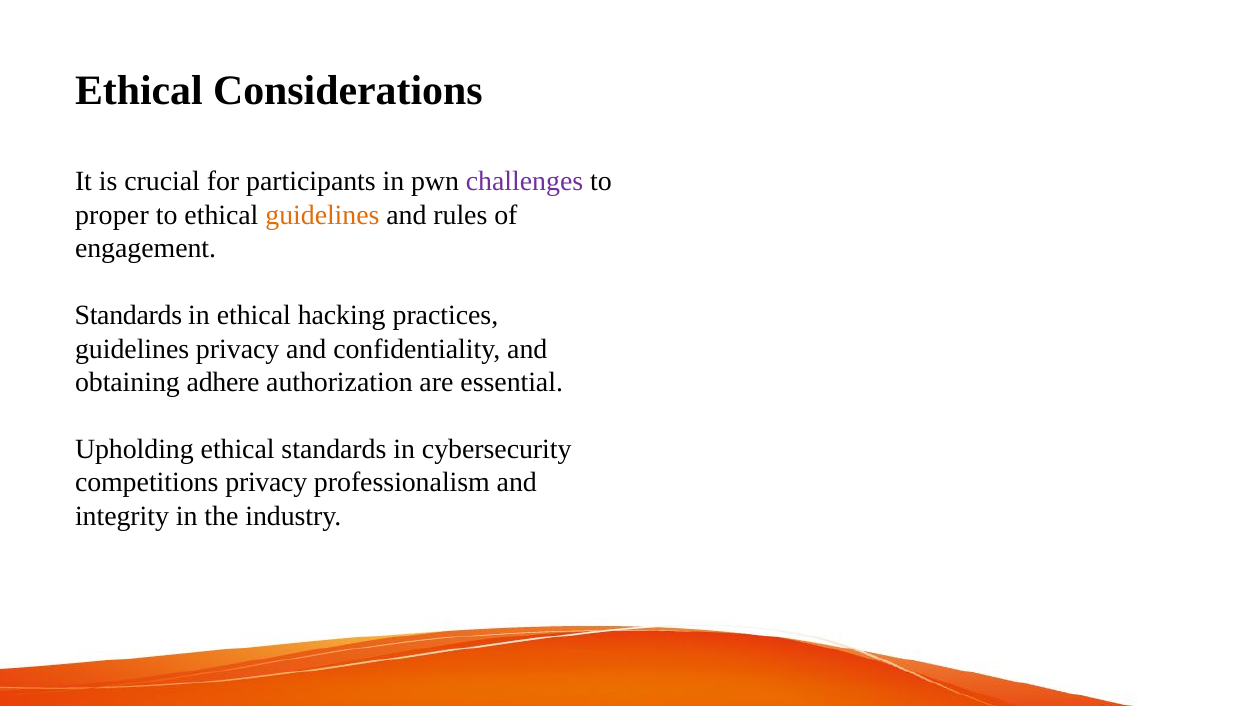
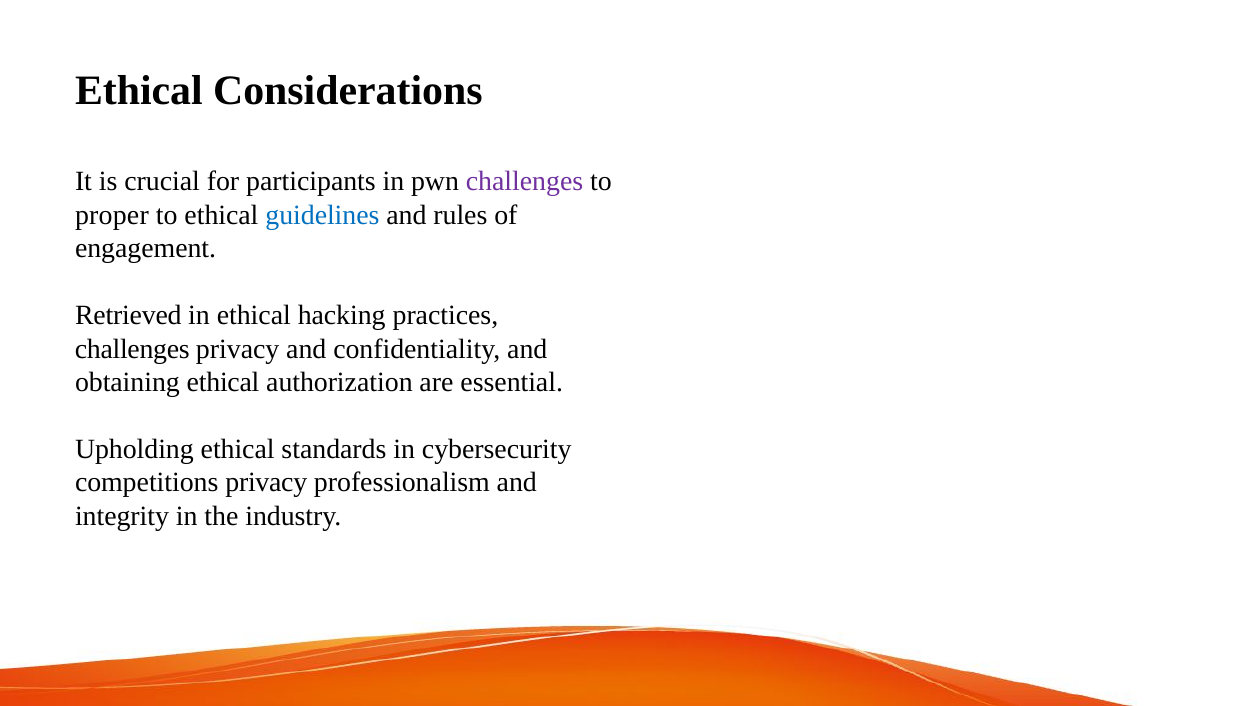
guidelines colour: orange -> blue (322, 215)
Standards: Standards -> Retrieved (128, 315)
guidelines: guidelines -> challenges (132, 349)
obtaining adhere: adhere -> ethical (223, 382)
